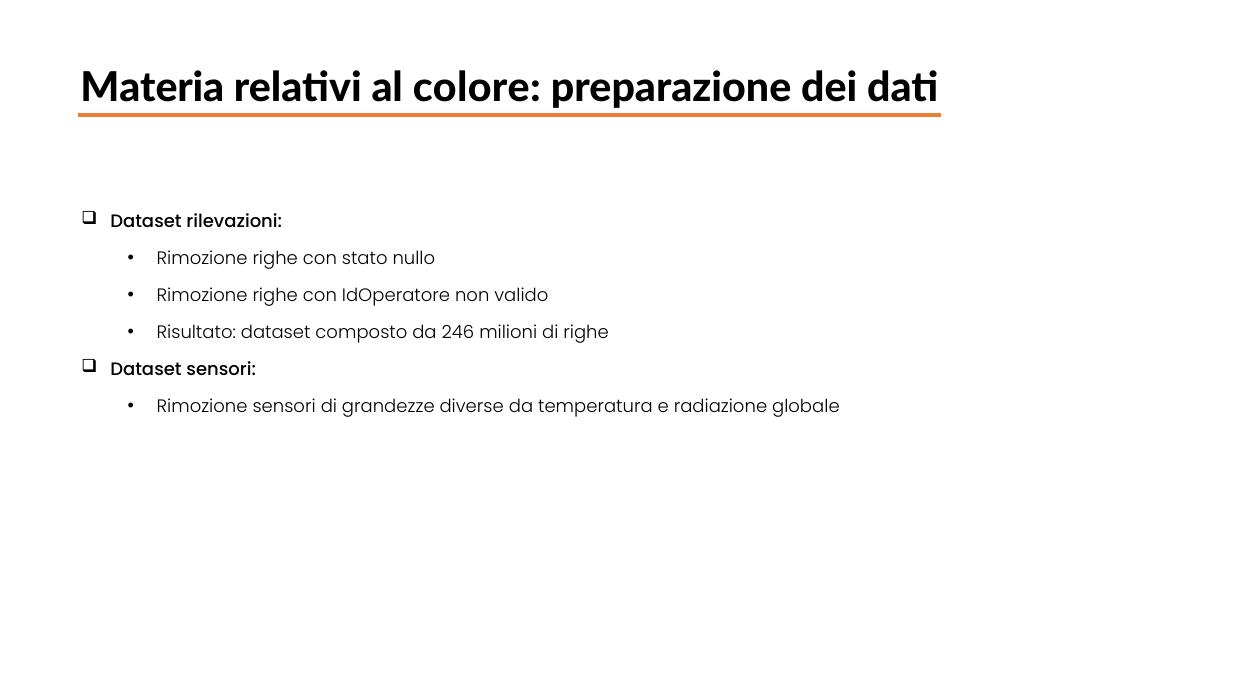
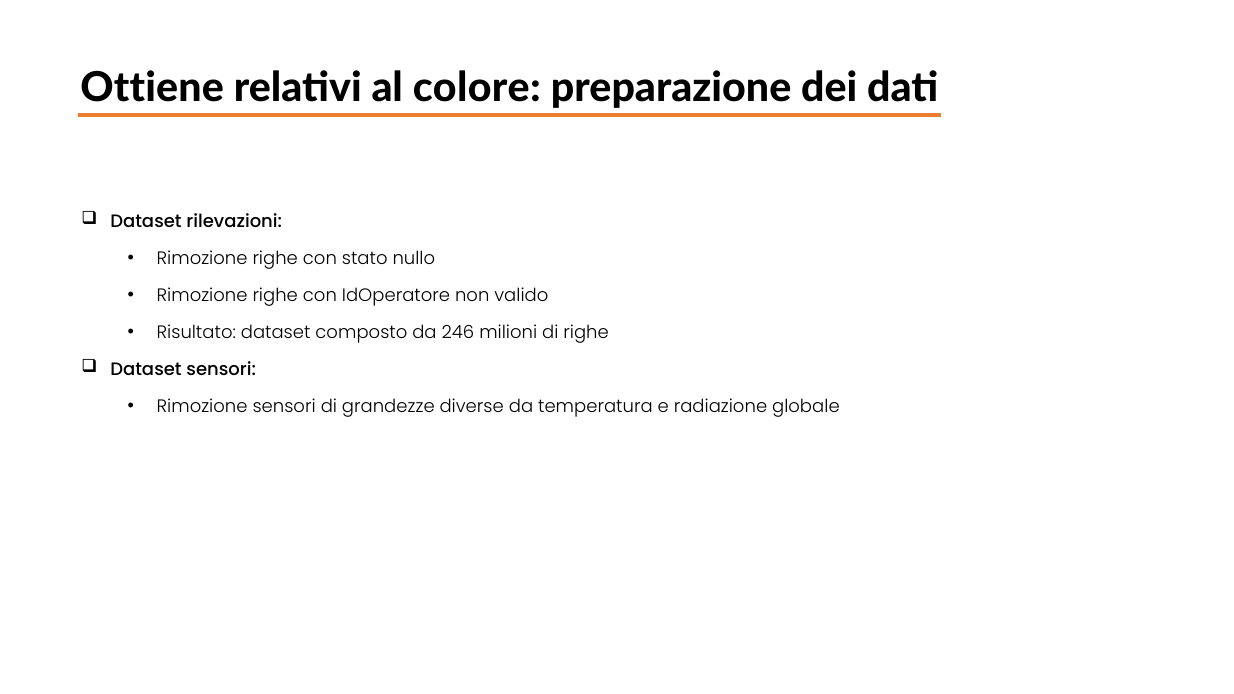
Materia: Materia -> Ottiene (152, 88)
